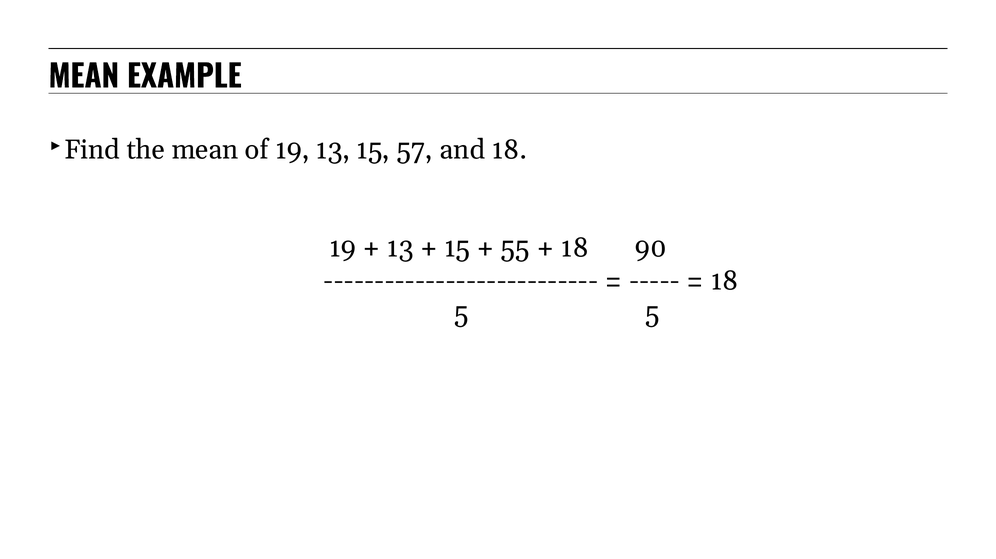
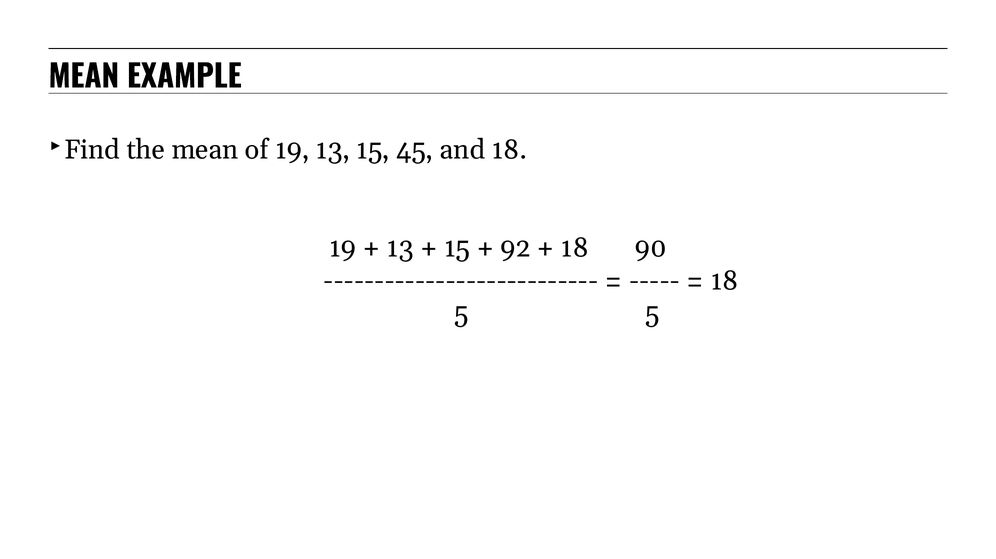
57: 57 -> 45 (415, 150)
55: 55 -> 92 (516, 248)
